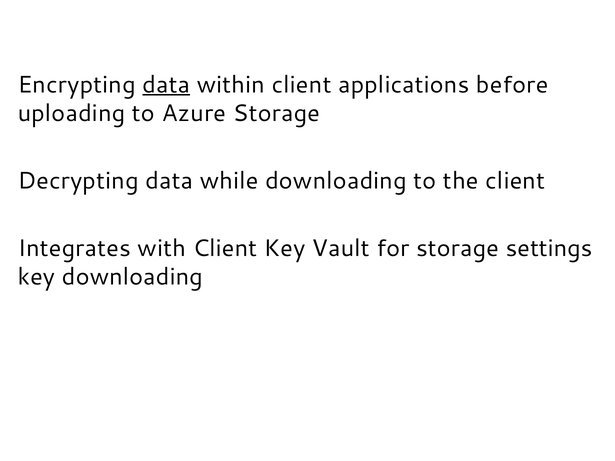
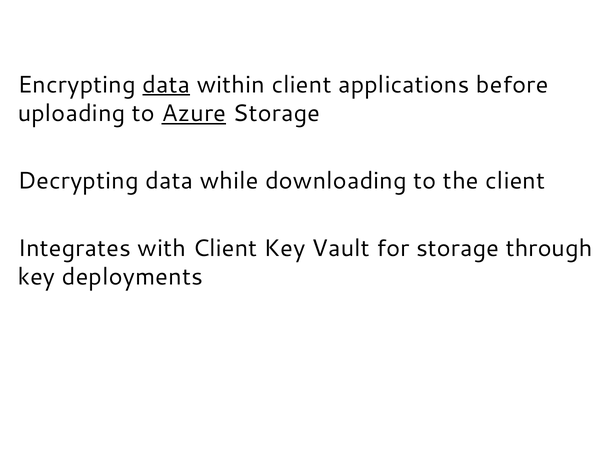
Azure underline: none -> present (194, 113)
settings: settings -> through (549, 248)
key downloading: downloading -> deployments (132, 277)
